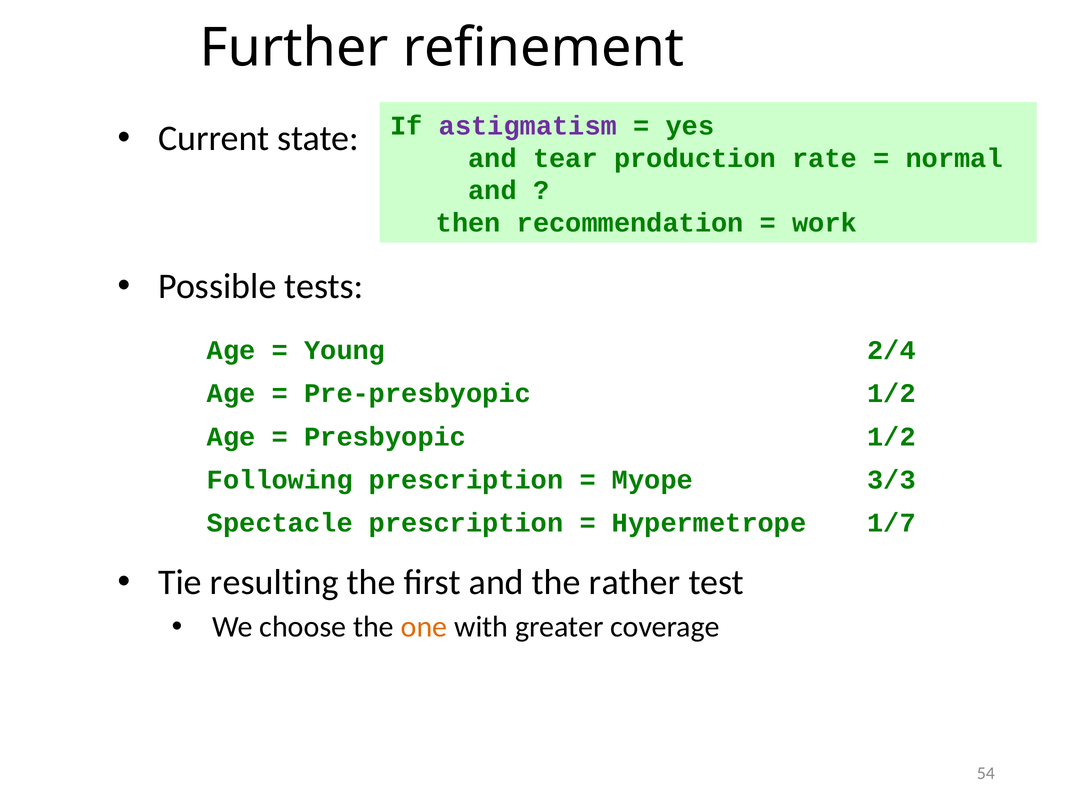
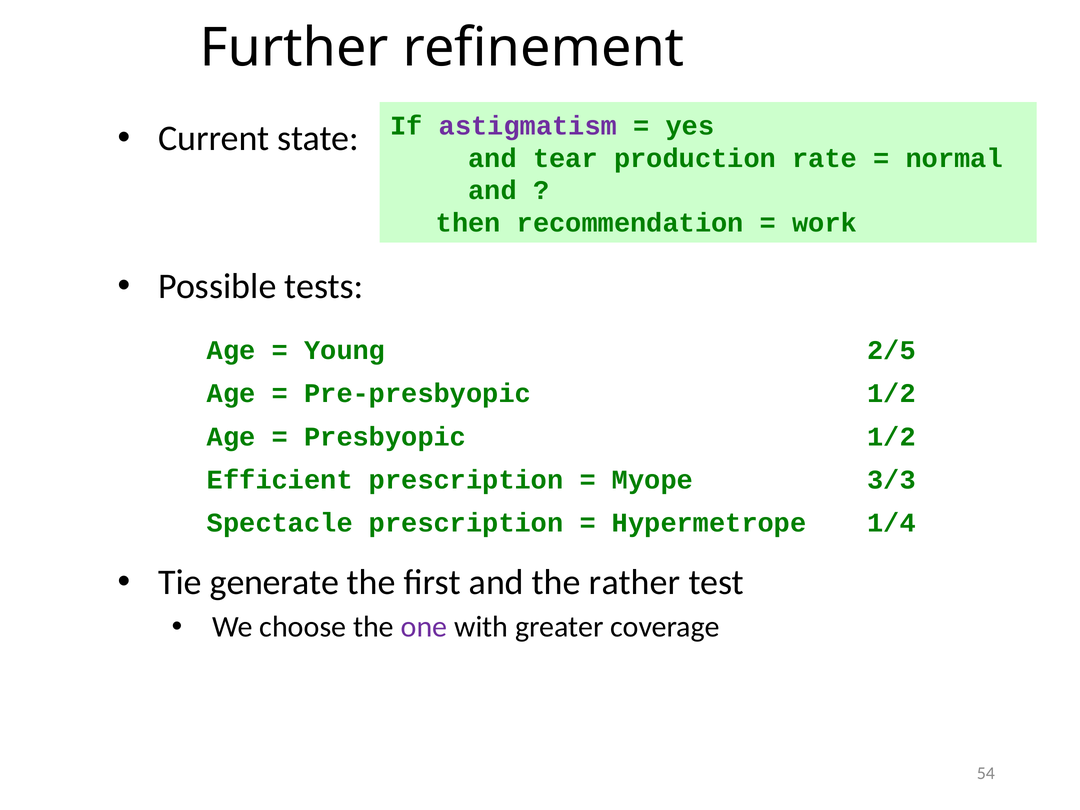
2/4: 2/4 -> 2/5 (891, 350)
Following: Following -> Efficient (280, 480)
1/7: 1/7 -> 1/4 (891, 523)
resulting: resulting -> generate (274, 582)
one colour: orange -> purple (424, 627)
